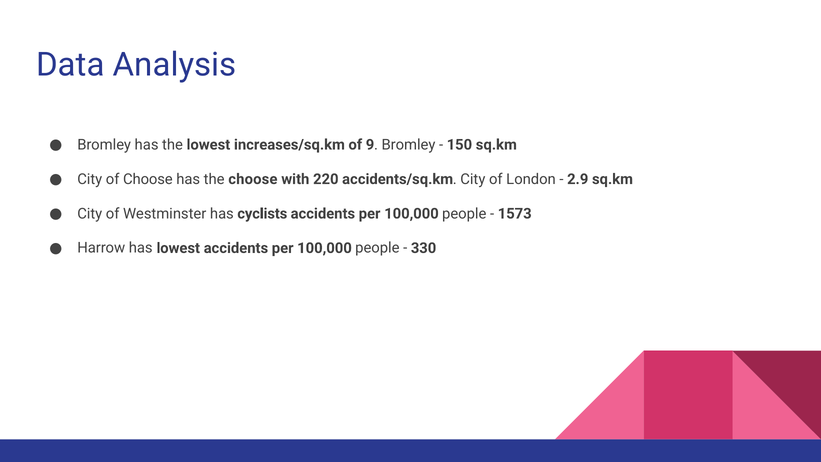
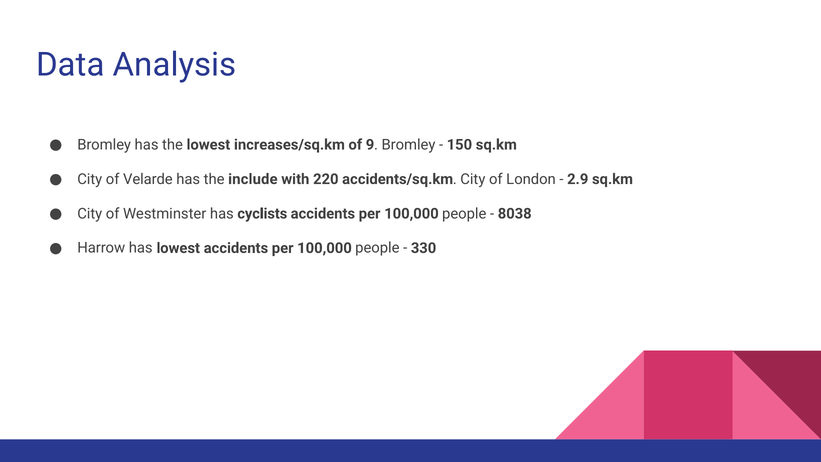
of Choose: Choose -> Velarde (148, 179)
the choose: choose -> include (253, 179)
1573: 1573 -> 8038 (515, 214)
